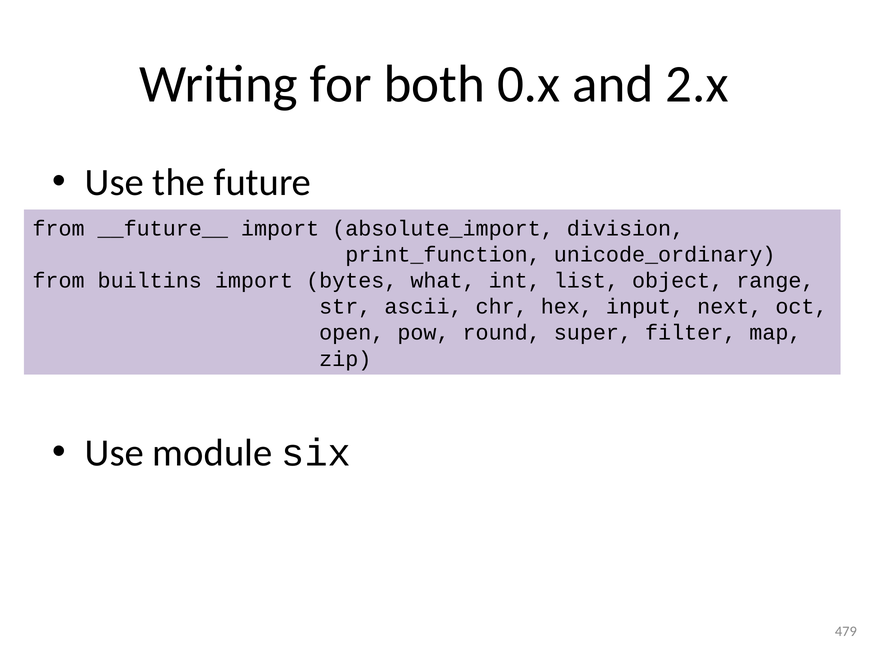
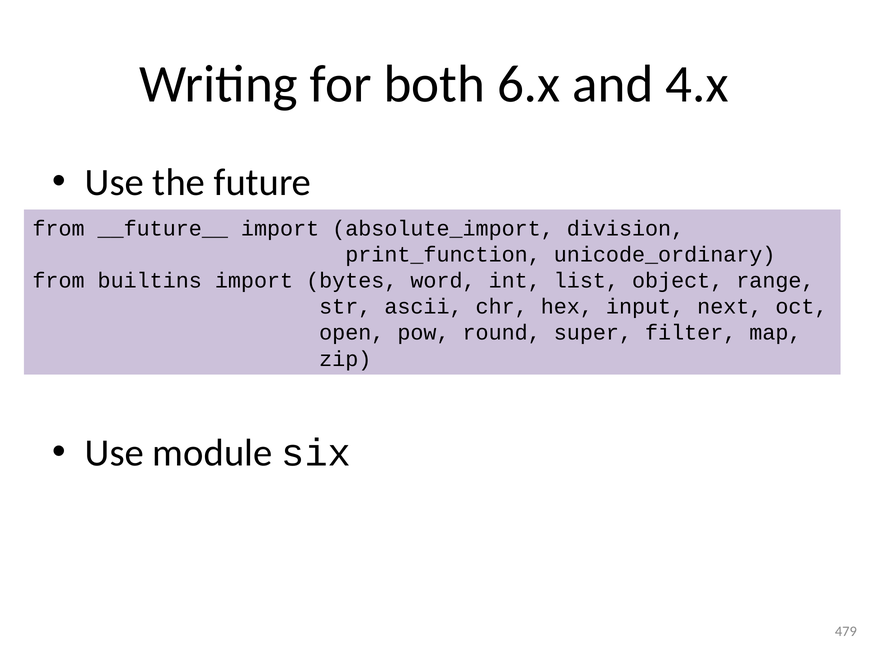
0.x: 0.x -> 6.x (529, 84)
2.x: 2.x -> 4.x (697, 84)
what: what -> word (443, 280)
